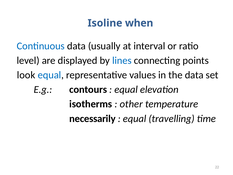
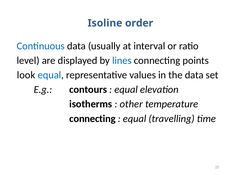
when: when -> order (139, 23)
necessarily: necessarily -> connecting (92, 118)
